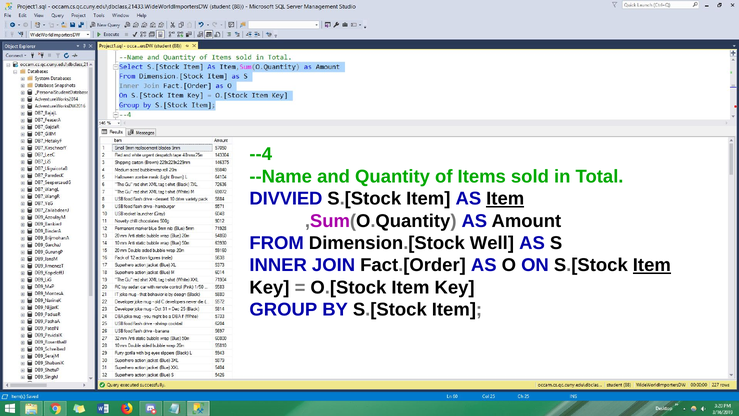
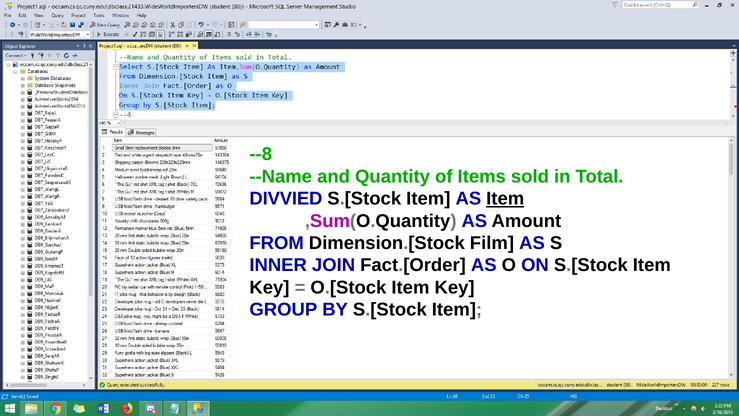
--4: --4 -> --8 (261, 154)
Well: Well -> Film (492, 243)
Item underline: present -> none (652, 265)
